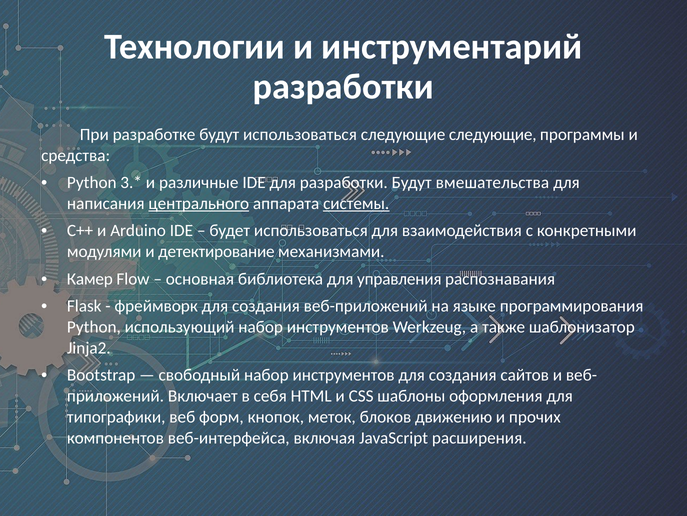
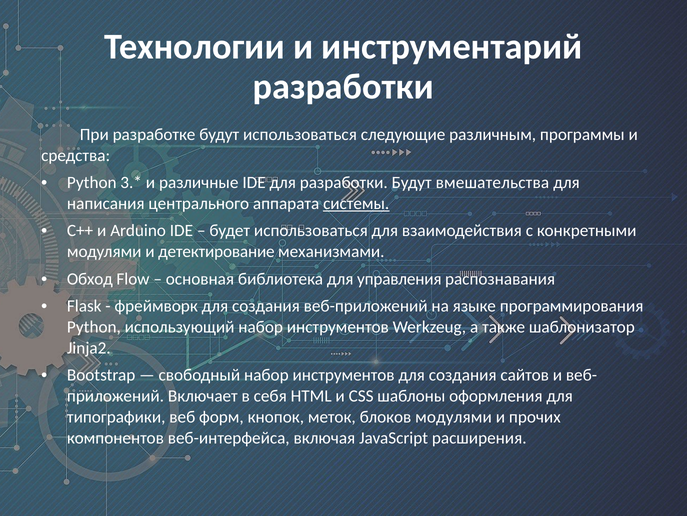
следующие следующие: следующие -> различным (493, 134)
центрального underline: present -> none (199, 203)
Камер: Камер -> Обход (90, 278)
блоков движению: движению -> модулями (454, 416)
